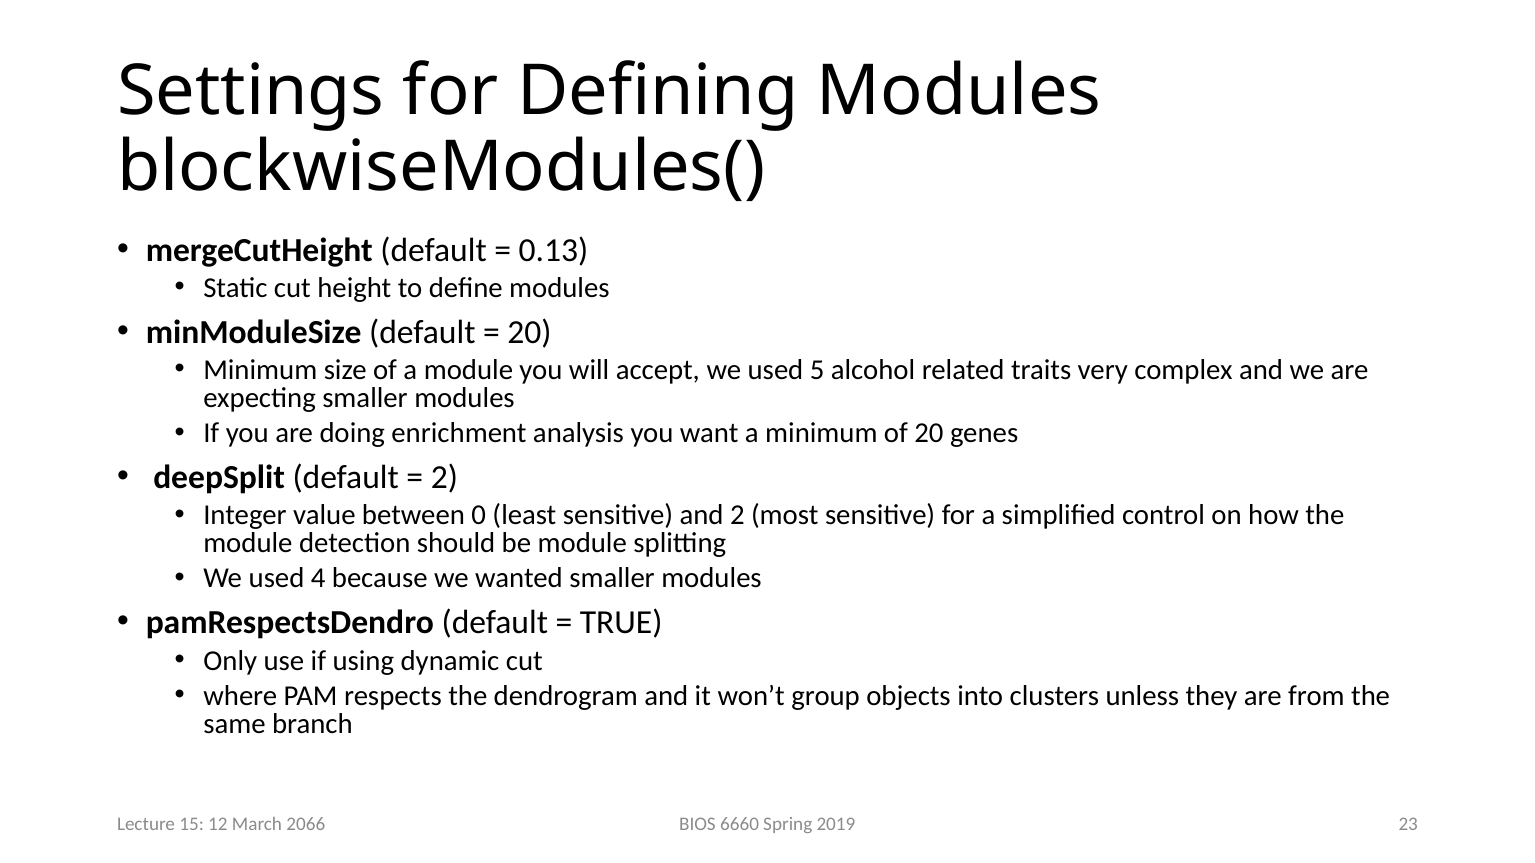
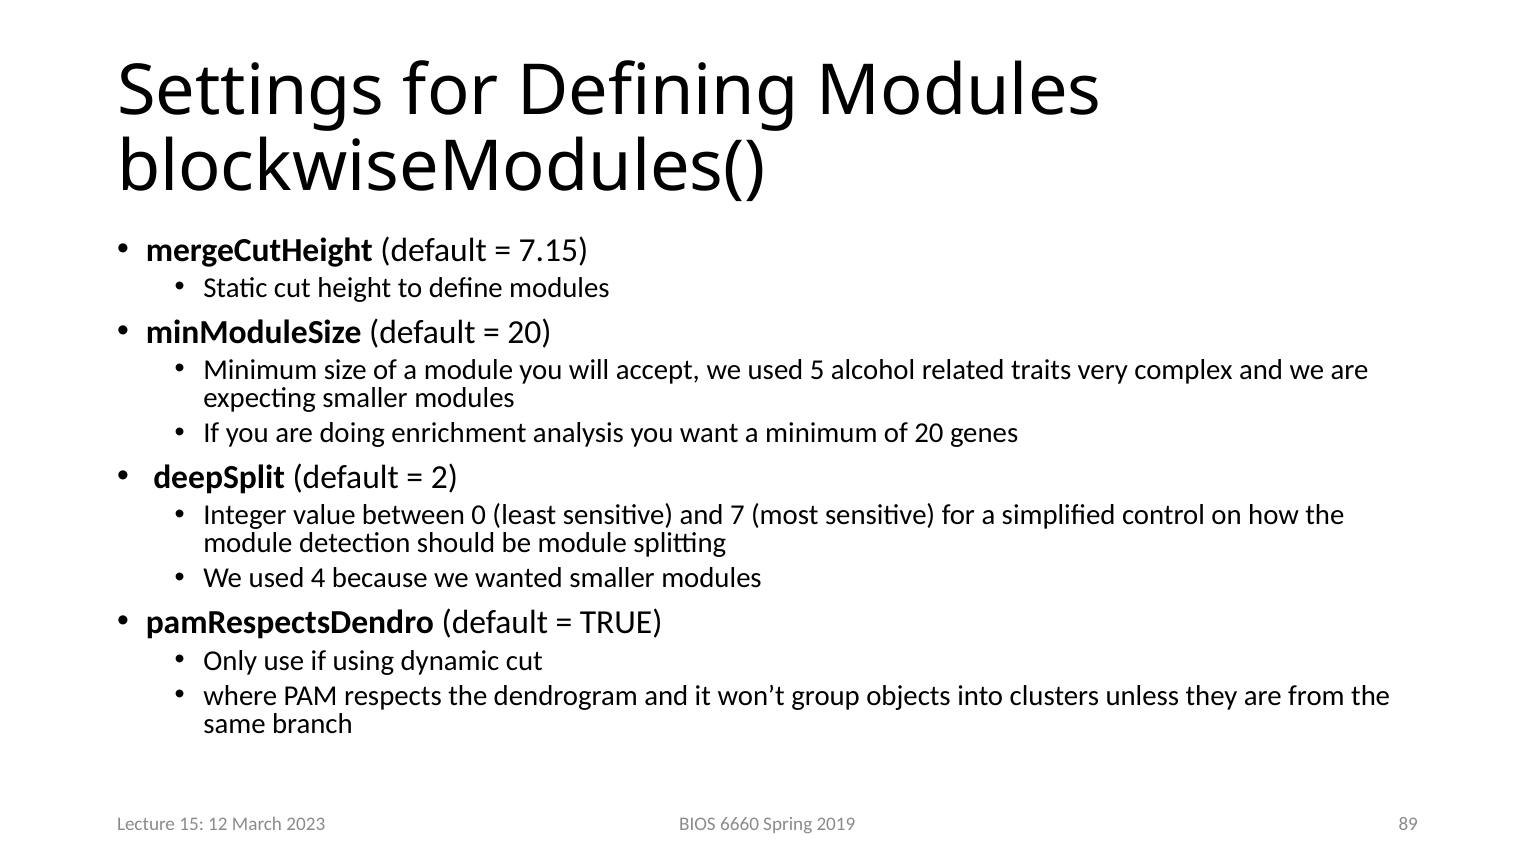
0.13: 0.13 -> 7.15 (553, 251)
and 2: 2 -> 7 (737, 516)
23: 23 -> 89 (1408, 824)
2066: 2066 -> 2023 (306, 825)
